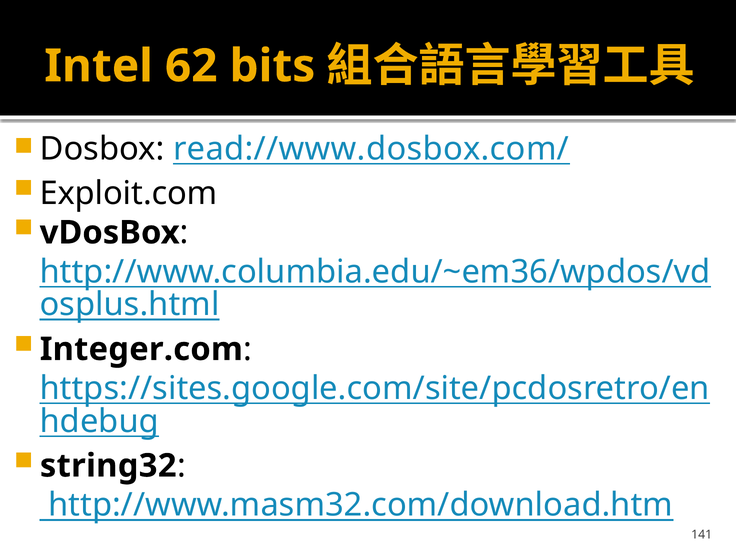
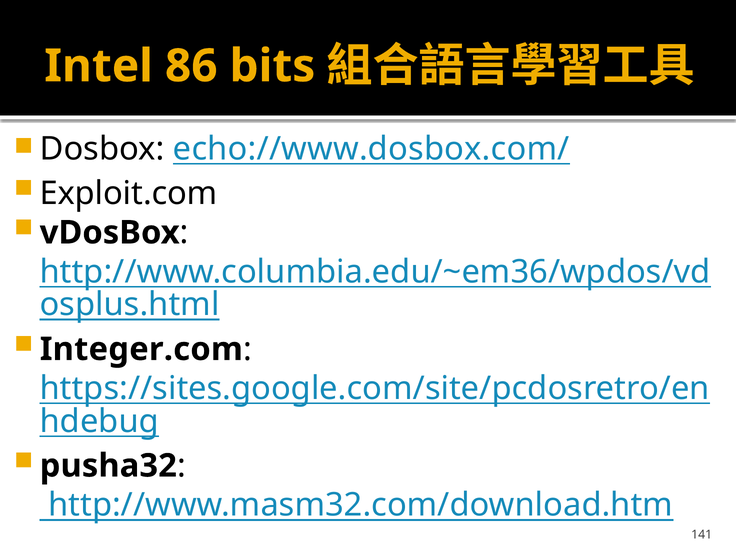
62: 62 -> 86 (191, 66)
read://www.dosbox.com/: read://www.dosbox.com/ -> echo://www.dosbox.com/ (371, 149)
string32: string32 -> pusha32 (108, 466)
